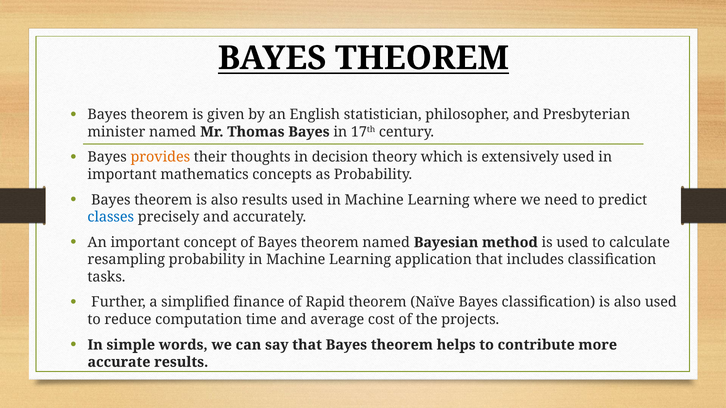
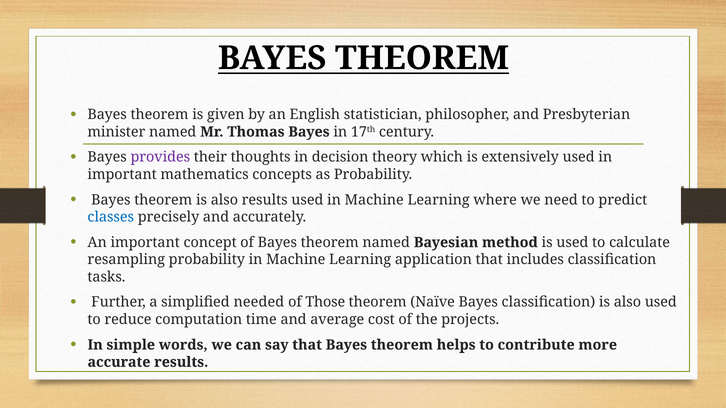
provides colour: orange -> purple (160, 157)
finance: finance -> needed (259, 303)
Rapid: Rapid -> Those (325, 303)
